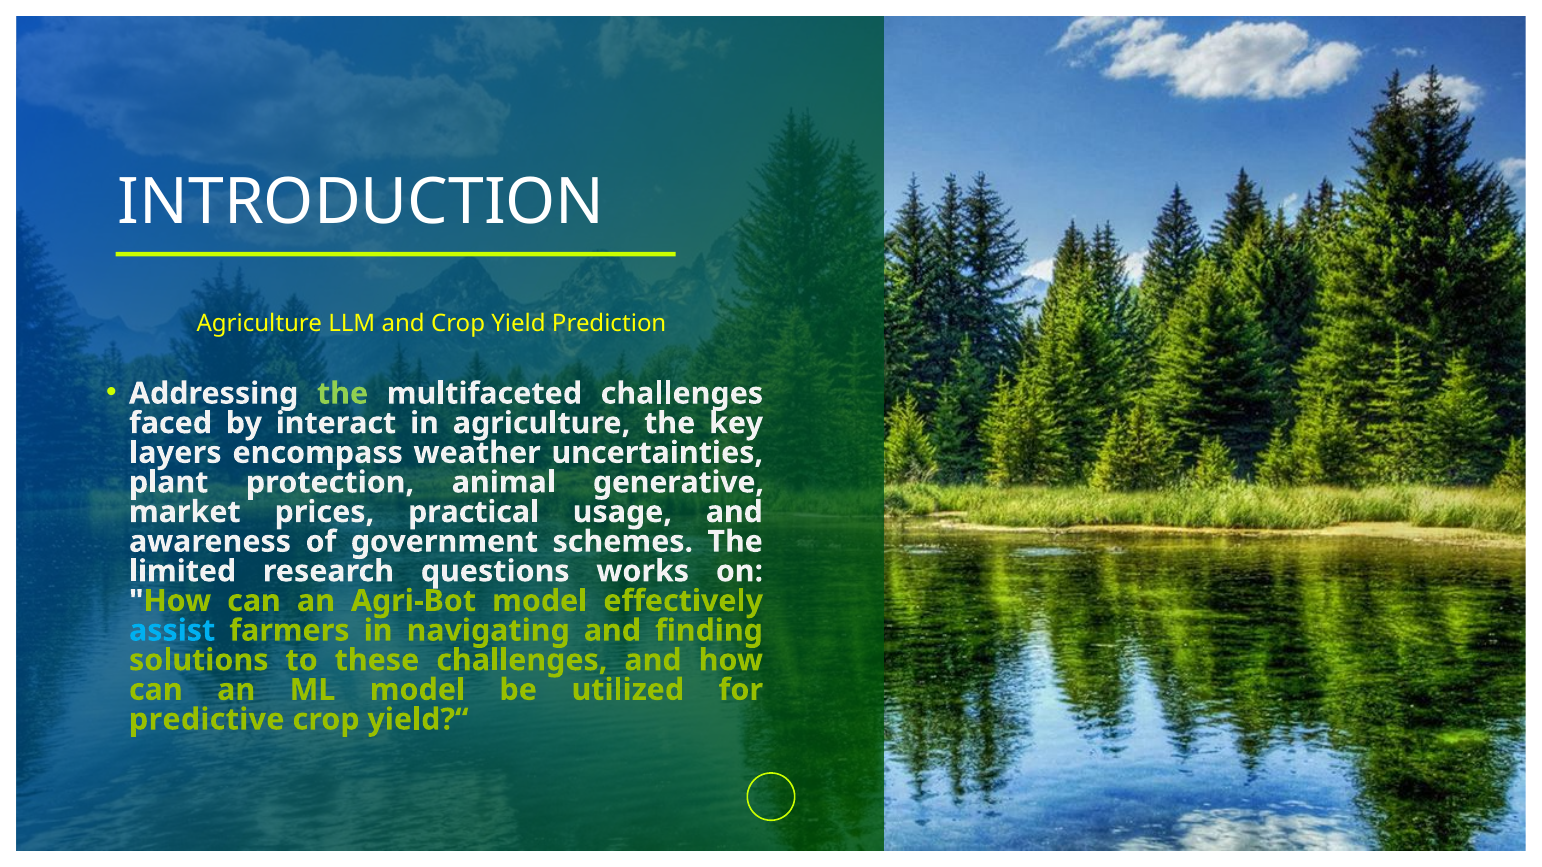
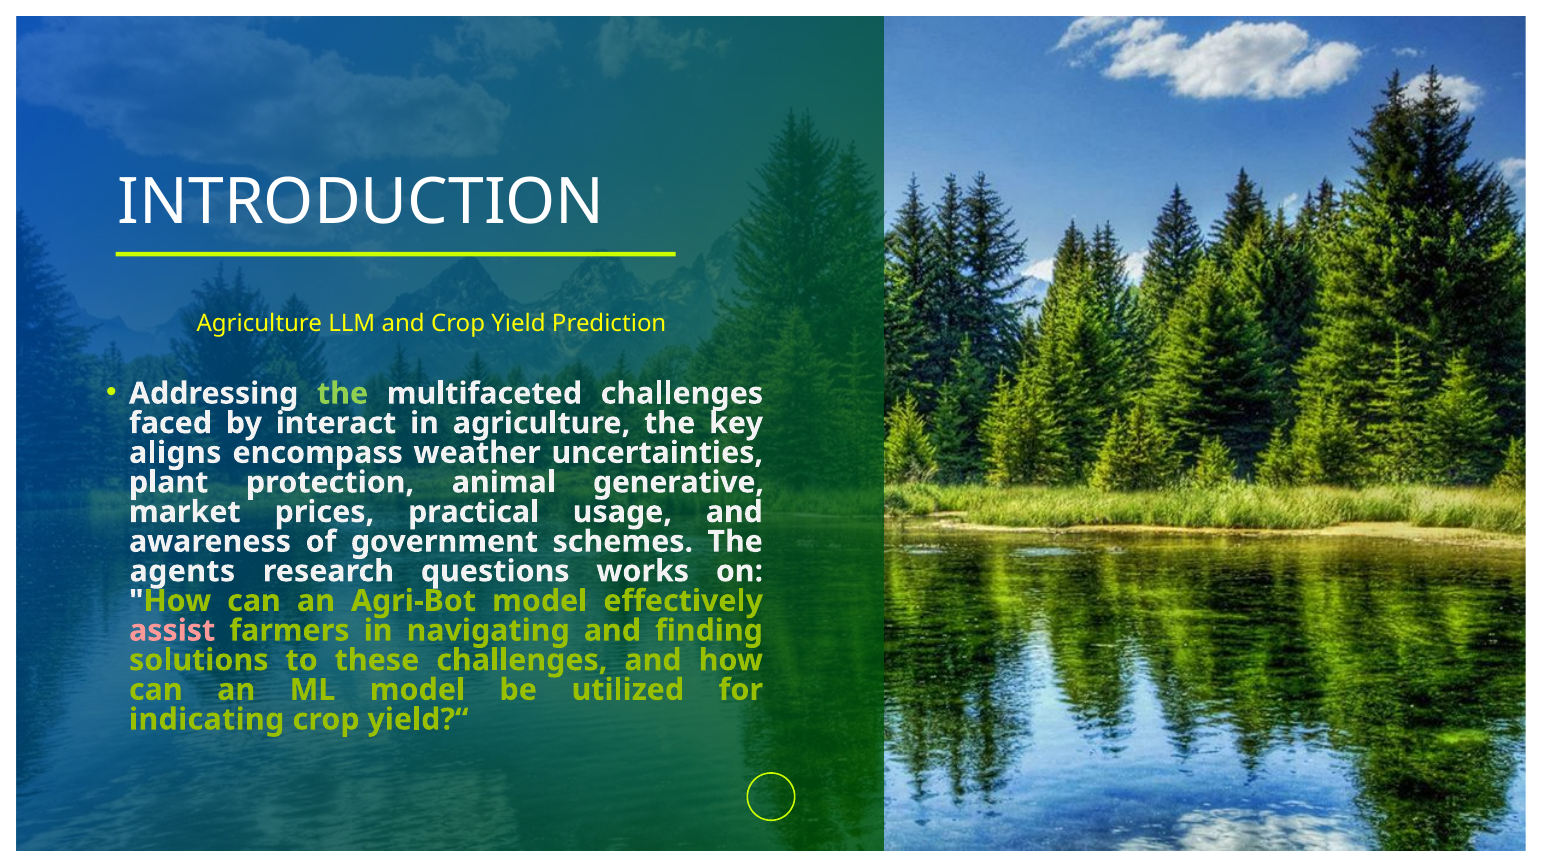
layers: layers -> aligns (175, 453)
limited: limited -> agents (182, 572)
assist colour: light blue -> pink (172, 631)
predictive: predictive -> indicating (207, 720)
